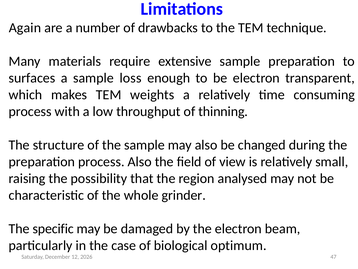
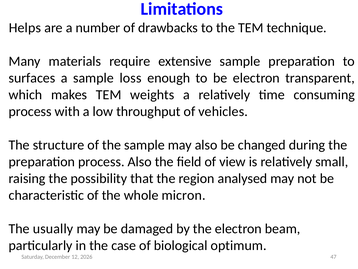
Again: Again -> Helps (25, 28)
thinning: thinning -> vehicles (223, 111)
grinder: grinder -> micron (184, 195)
specific: specific -> usually (53, 228)
